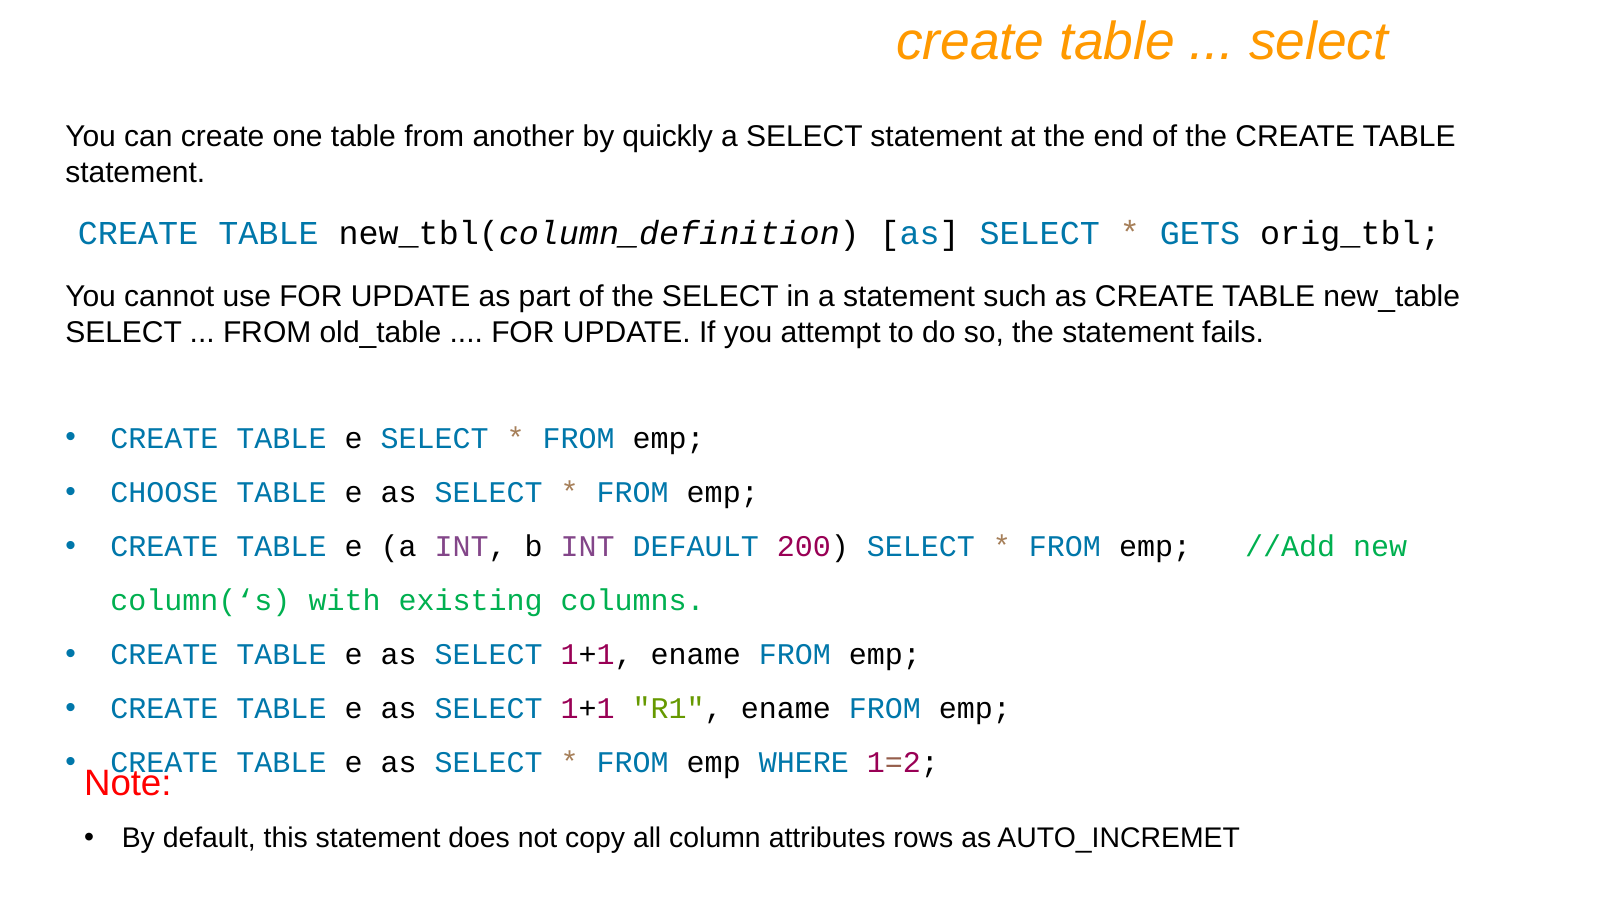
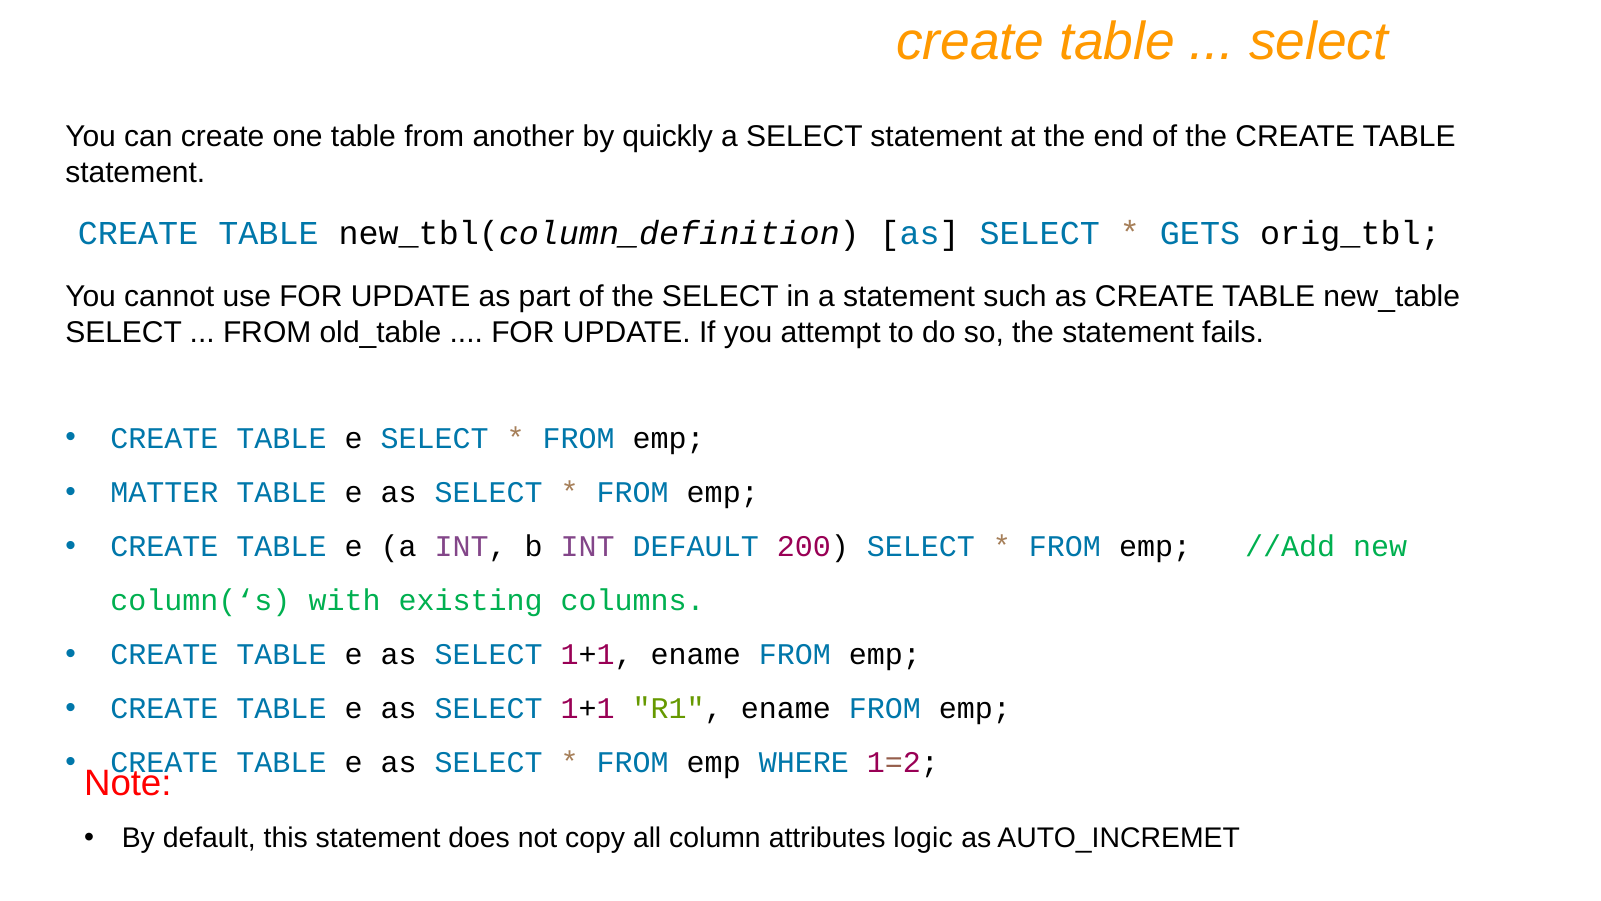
CHOOSE: CHOOSE -> MATTER (164, 493)
rows: rows -> logic (923, 838)
